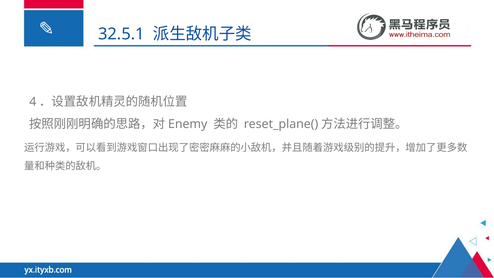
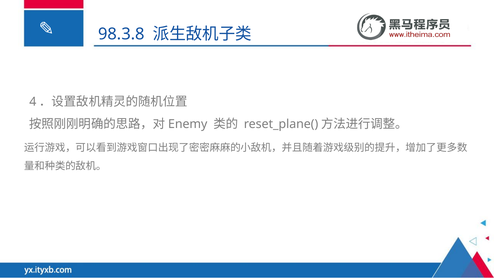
32.5.1: 32.5.1 -> 98.3.8 (121, 34)
